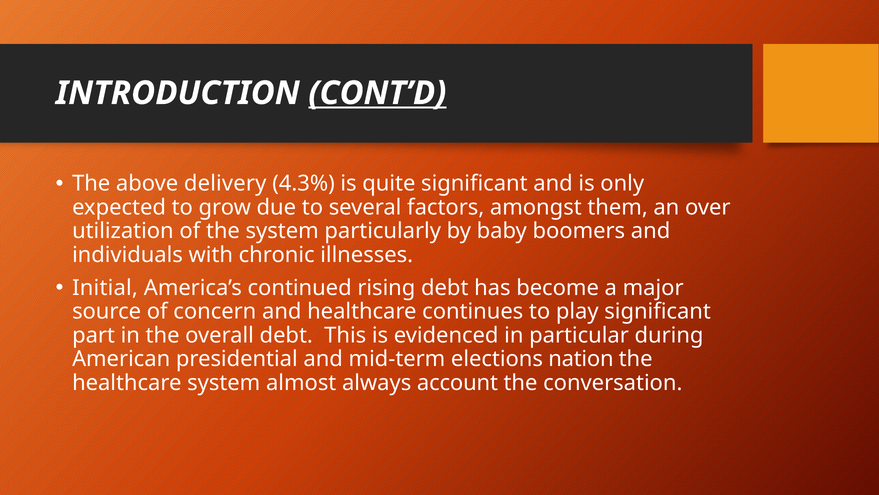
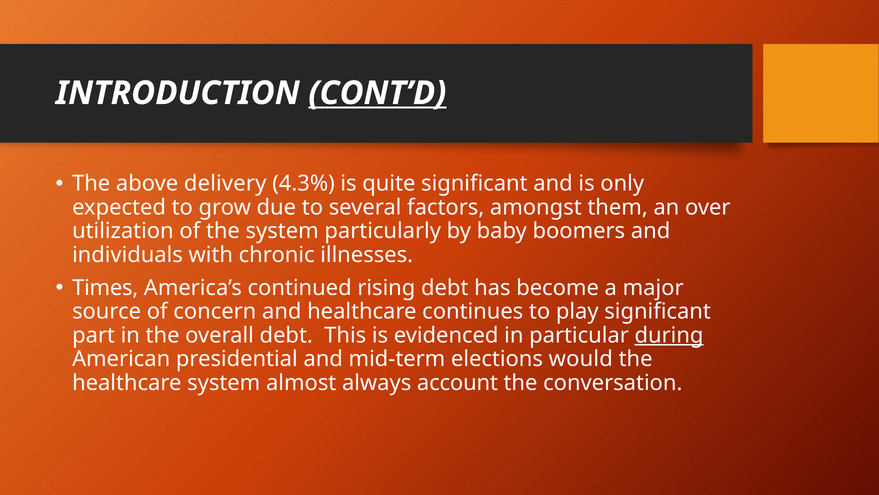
Initial: Initial -> Times (105, 288)
during underline: none -> present (669, 335)
nation: nation -> would (581, 359)
